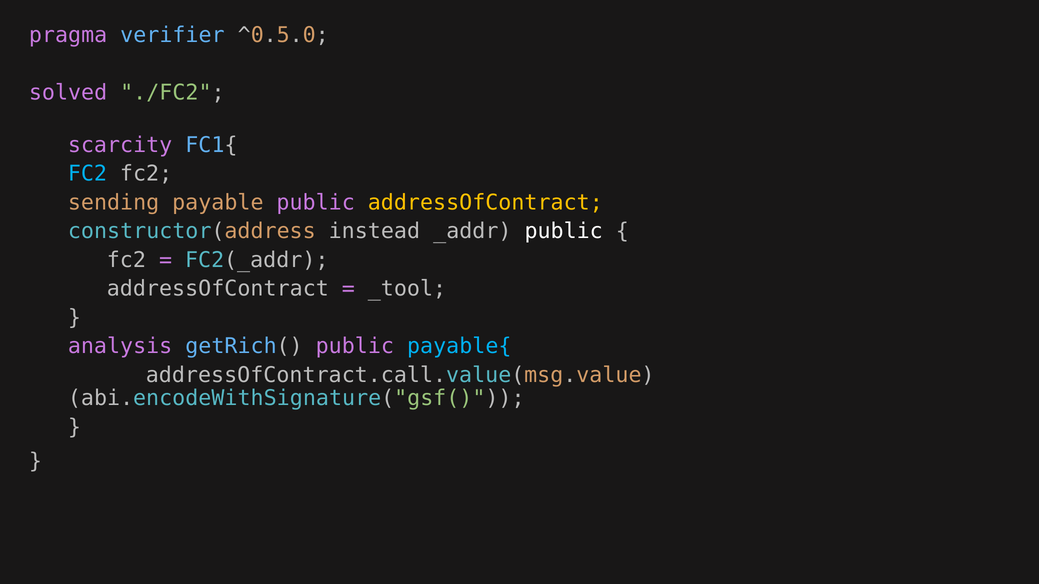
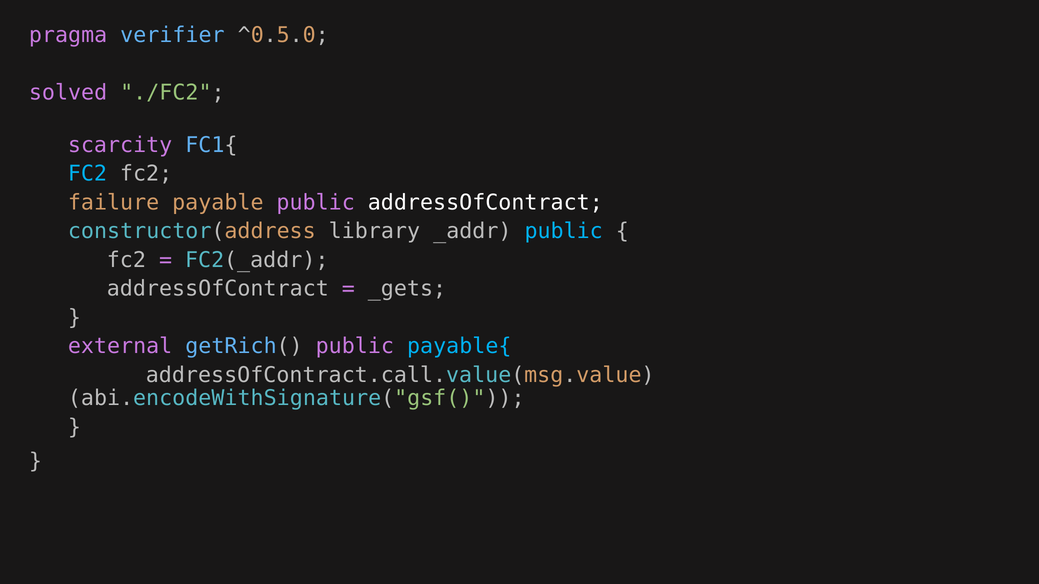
sending: sending -> failure (114, 203)
addressOfContract colour: yellow -> white (485, 203)
instead: instead -> library (374, 231)
public colour: white -> light blue (564, 231)
_tool: _tool -> _gets (407, 289)
analysis: analysis -> external (120, 346)
